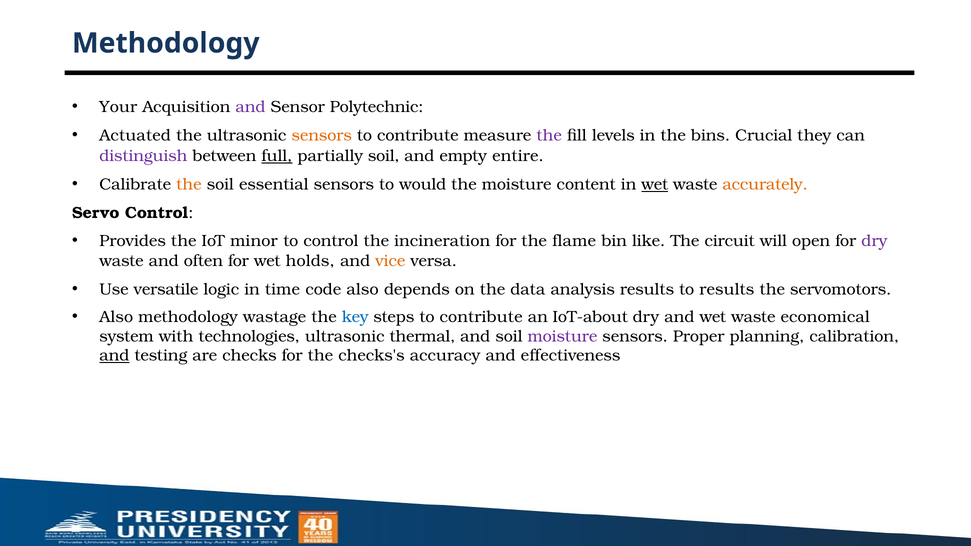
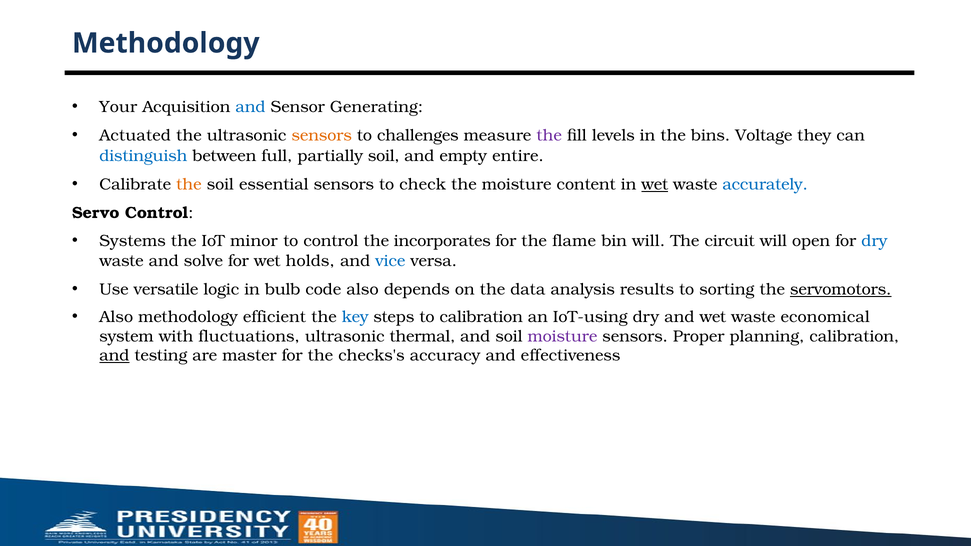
and colour: purple -> blue (250, 107)
Polytechnic: Polytechnic -> Generating (377, 107)
contribute: contribute -> challenges (418, 135)
Crucial: Crucial -> Voltage (764, 135)
distinguish colour: purple -> blue (143, 156)
full underline: present -> none (277, 156)
would: would -> check (423, 185)
accurately colour: orange -> blue (765, 185)
Provides: Provides -> Systems (133, 241)
incineration: incineration -> incorporates (442, 241)
bin like: like -> will (649, 241)
dry colour: purple -> blue (874, 241)
often: often -> solve (203, 261)
vice colour: orange -> blue (390, 261)
time: time -> bulb (283, 289)
to results: results -> sorting (727, 289)
servomotors underline: none -> present (841, 289)
wastage: wastage -> efficient (274, 317)
steps to contribute: contribute -> calibration (481, 317)
IoT-about: IoT-about -> IoT-using (590, 317)
technologies: technologies -> fluctuations (249, 336)
checks: checks -> master (249, 356)
